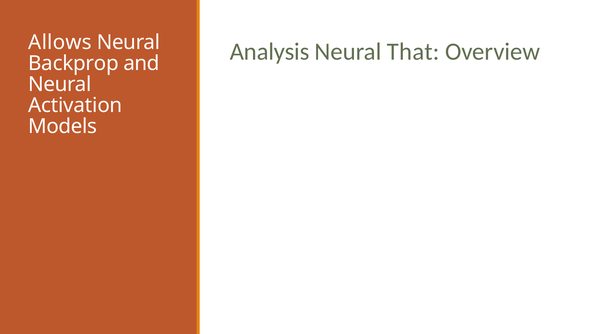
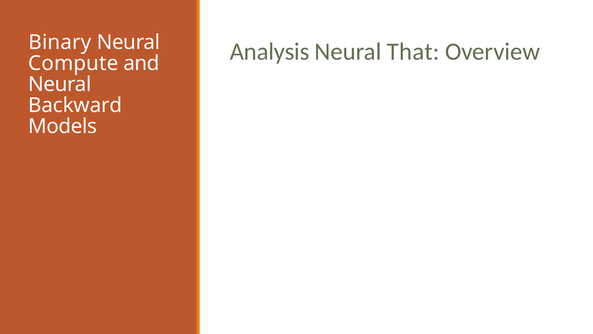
Allows: Allows -> Binary (60, 42)
Backprop: Backprop -> Compute (73, 63)
Activation: Activation -> Backward (75, 105)
